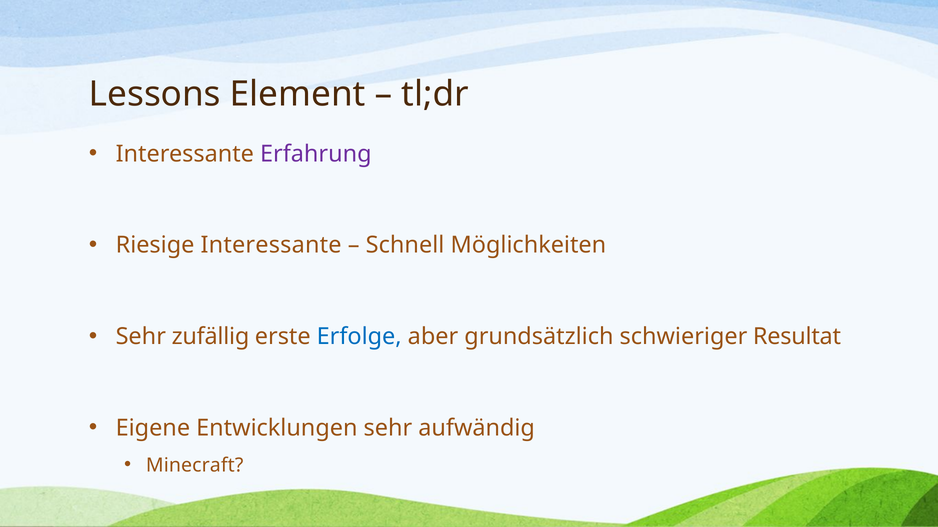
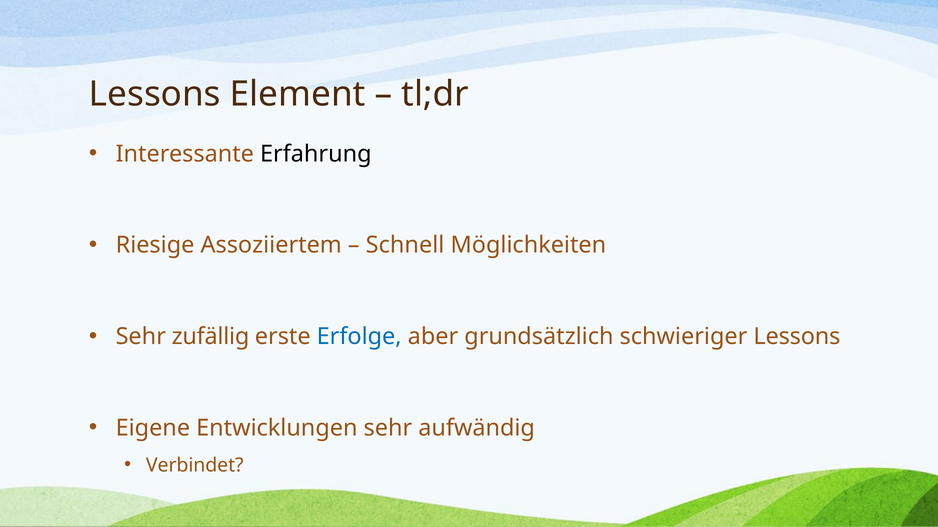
Erfahrung colour: purple -> black (316, 154)
Riesige Interessante: Interessante -> Assoziiertem (271, 246)
schwieriger Resultat: Resultat -> Lessons (797, 337)
Minecraft: Minecraft -> Verbindet (195, 466)
